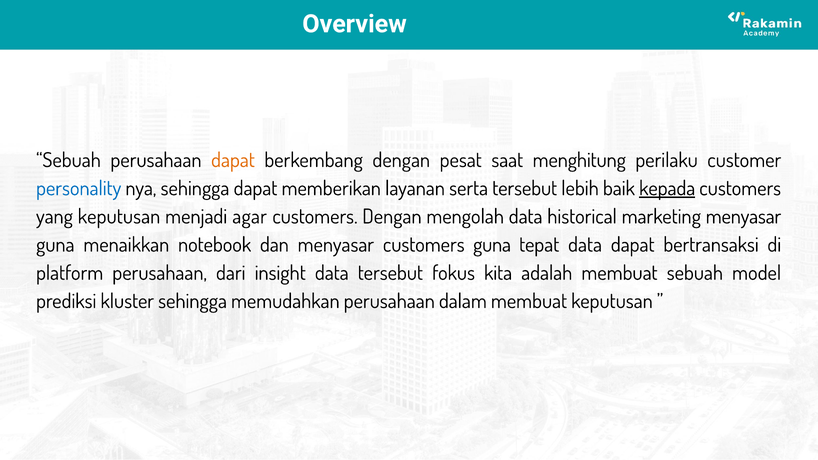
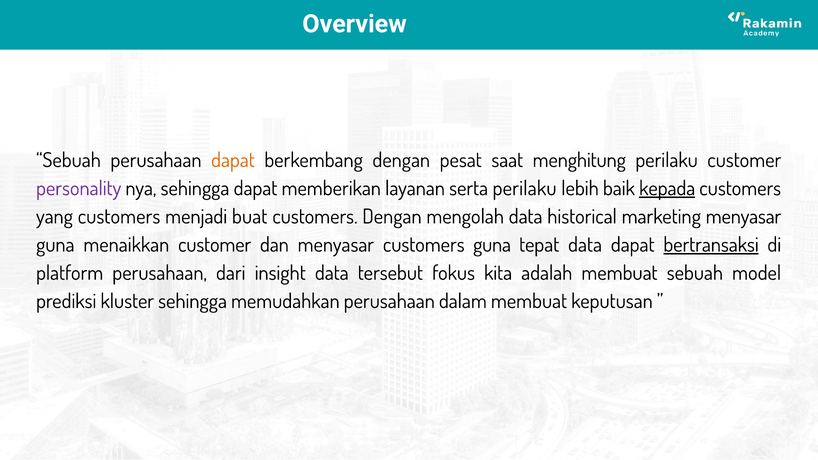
personality colour: blue -> purple (79, 189)
serta tersebut: tersebut -> perilaku (525, 189)
yang keputusan: keputusan -> customers (119, 217)
agar: agar -> buat (250, 217)
menaikkan notebook: notebook -> customer (215, 245)
bertransaksi underline: none -> present (711, 245)
